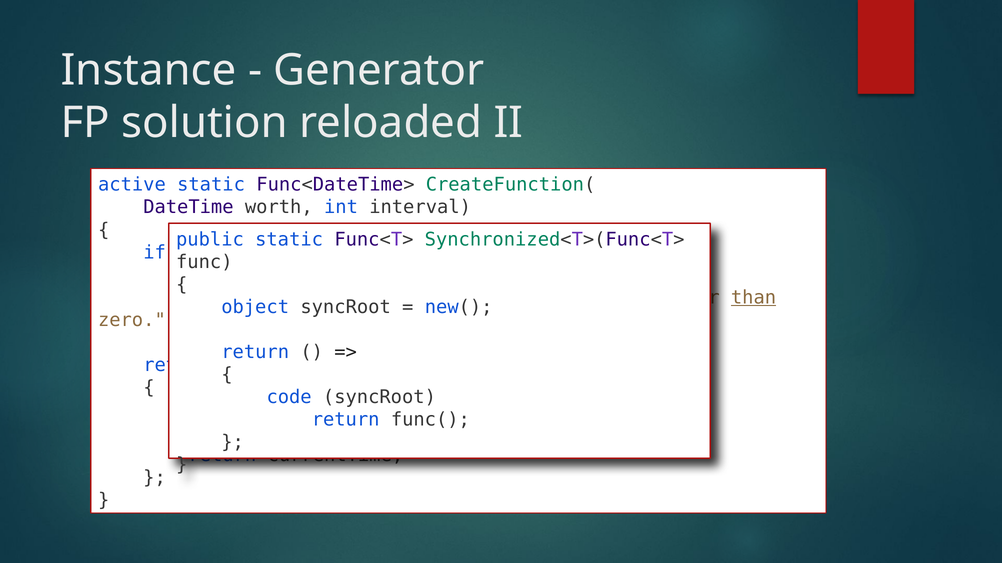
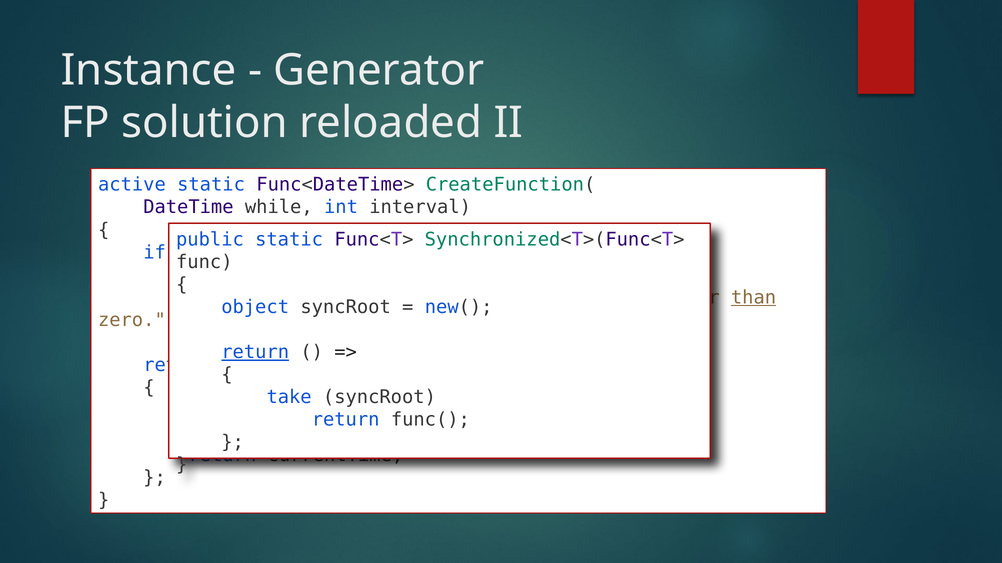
worth: worth -> while (279, 208)
return underline: none -> present (255, 353)
code: code -> take (289, 398)
